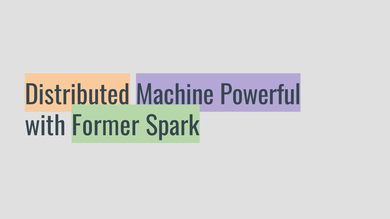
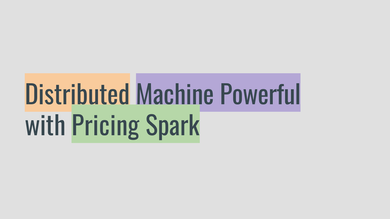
Former: Former -> Pricing (105, 127)
